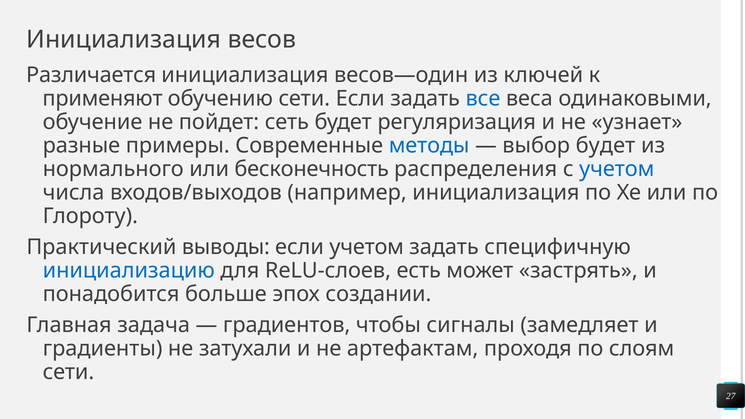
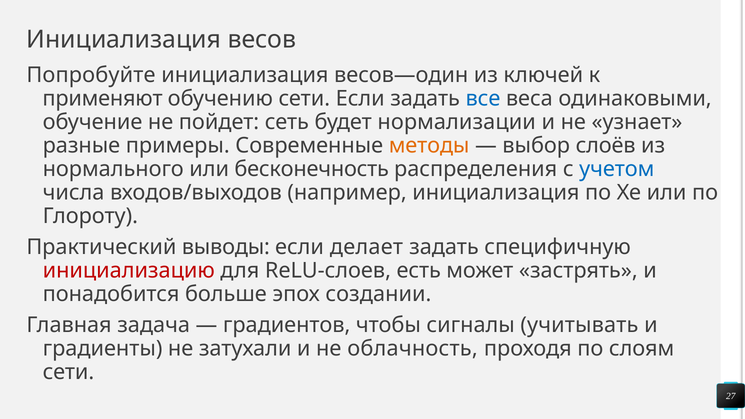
Различается: Различается -> Попробуйте (91, 75)
регуляризация: регуляризация -> нормализации (457, 122)
методы colour: blue -> orange (429, 146)
выбор будет: будет -> слоёв (606, 146)
если учетом: учетом -> делает (366, 247)
инициализацию colour: blue -> red (129, 271)
замедляет: замедляет -> учитывать (579, 325)
артефактам: артефактам -> облачность (413, 349)
